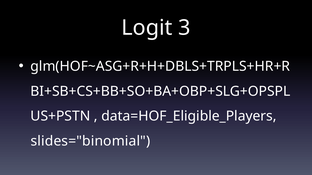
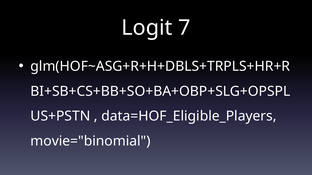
3: 3 -> 7 (184, 28)
slides="binomial: slides="binomial -> movie="binomial (90, 141)
